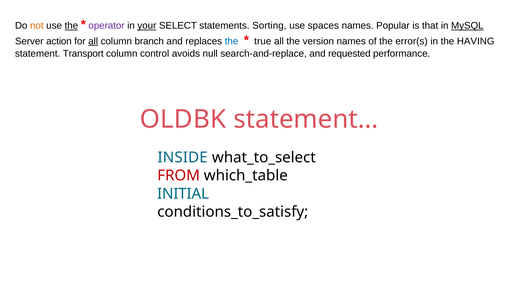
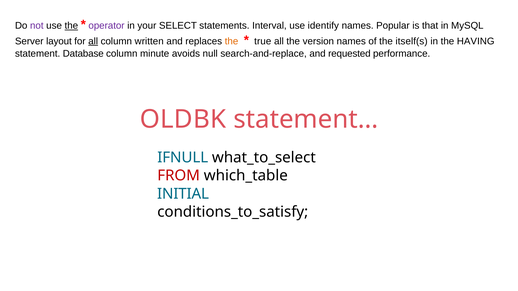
not colour: orange -> purple (37, 26)
your underline: present -> none (147, 26)
Sorting: Sorting -> Interval (269, 26)
spaces: spaces -> identify (323, 26)
MySQL underline: present -> none (467, 26)
action: action -> layout (59, 41)
branch: branch -> written (149, 41)
the colour: blue -> orange (232, 41)
error(s: error(s -> itself(s (412, 41)
Transport: Transport -> Database (83, 54)
control: control -> minute (155, 54)
INSIDE: INSIDE -> IFNULL (183, 158)
